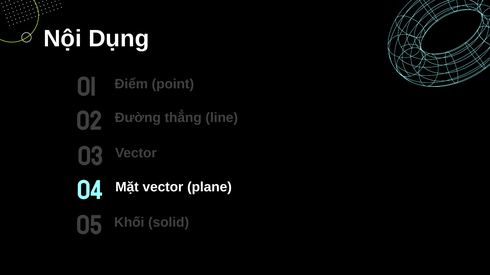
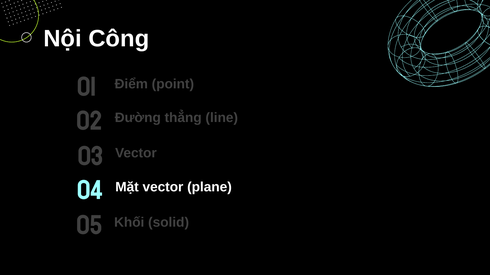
Dụng: Dụng -> Công (119, 39)
